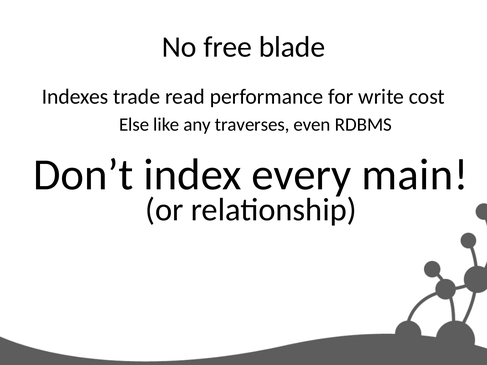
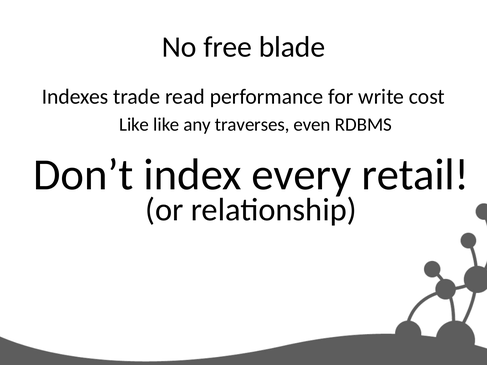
Else: Else -> Like (134, 125)
main: main -> retail (415, 175)
